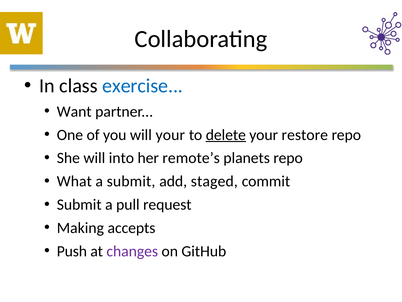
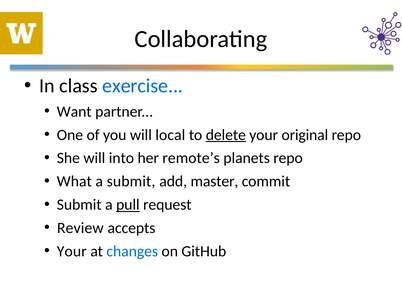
will your: your -> local (170, 135)
restore: restore -> original (305, 135)
staged: staged -> master (214, 181)
pull underline: none -> present (128, 204)
Making: Making -> Review (80, 228)
Push: Push -> Your (72, 251)
changes colour: purple -> blue (132, 251)
